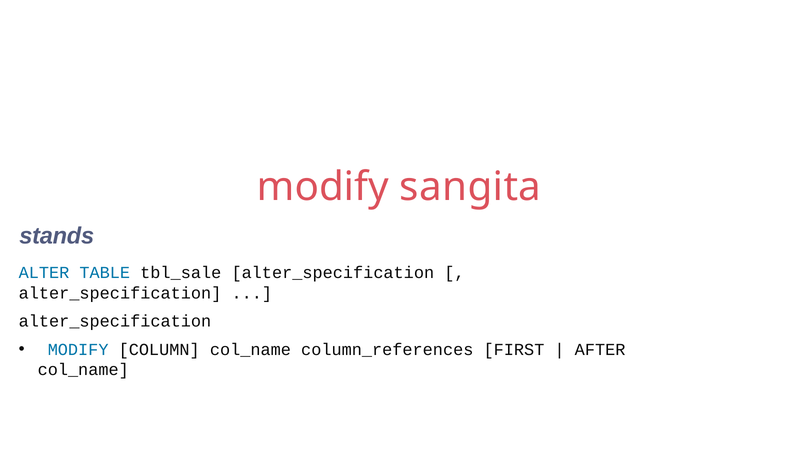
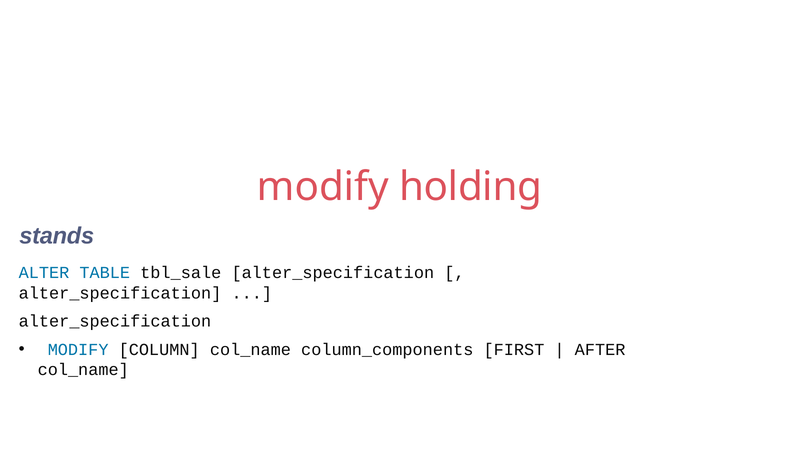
sangita: sangita -> holding (471, 187)
column_references: column_references -> column_components (387, 350)
